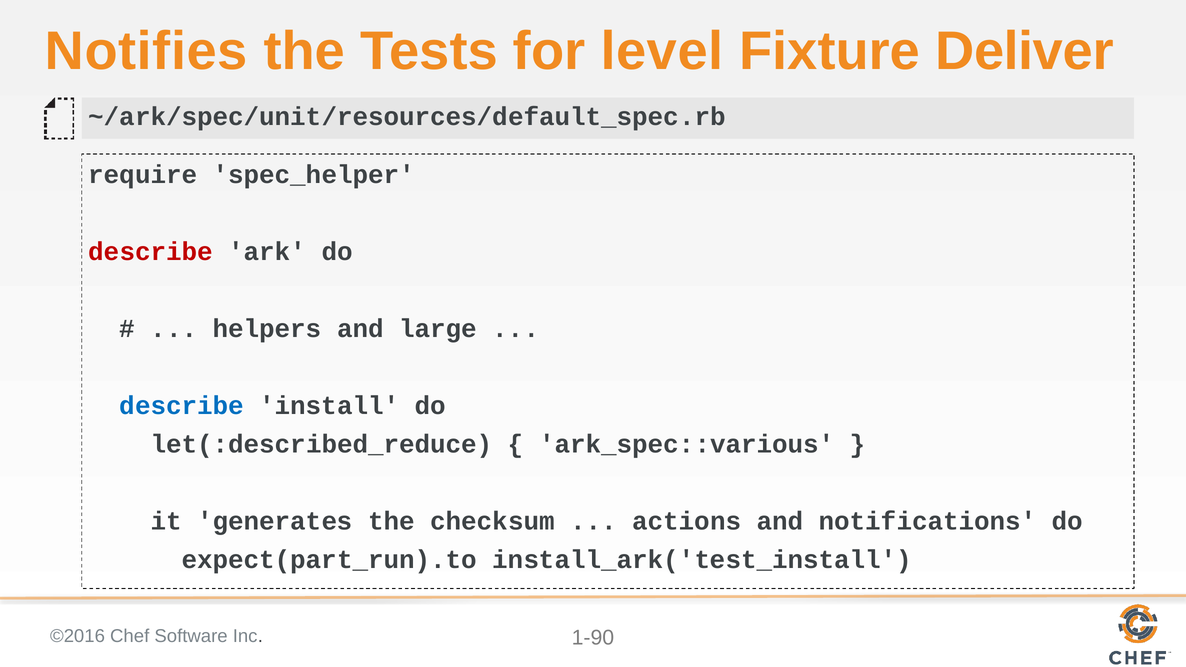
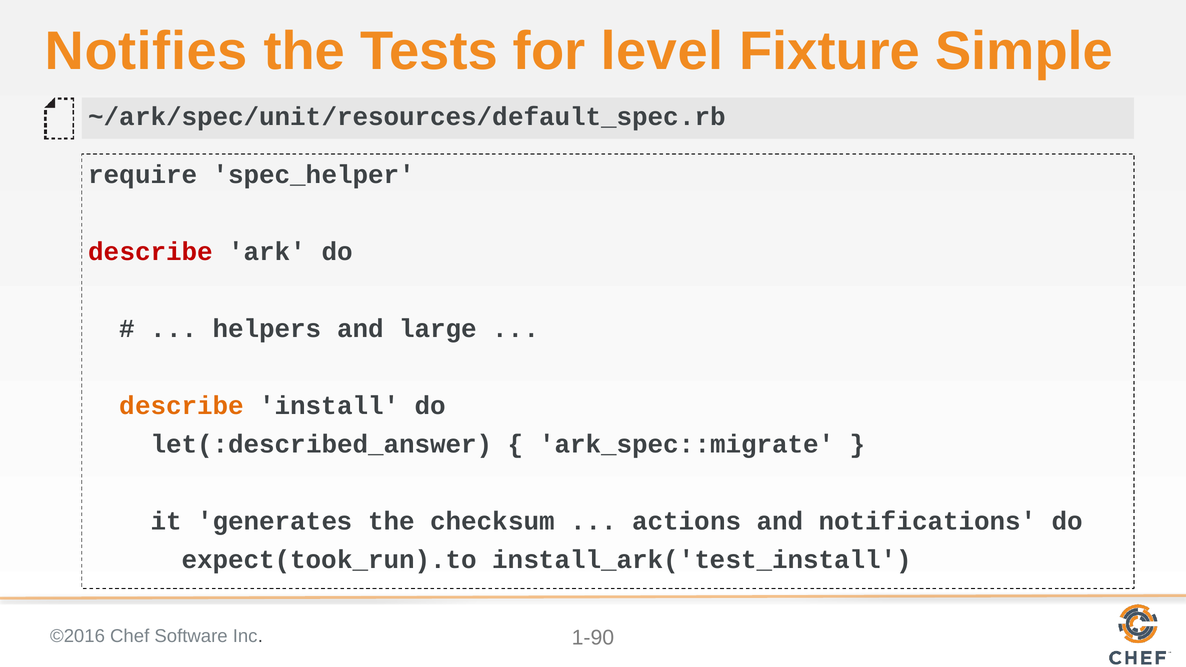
Deliver: Deliver -> Simple (1024, 51)
describe colour: blue -> orange (182, 406)
let(:described_reduce: let(:described_reduce -> let(:described_answer (322, 444)
ark_spec::various: ark_spec::various -> ark_spec::migrate (687, 444)
expect(part_run).to: expect(part_run).to -> expect(took_run).to (329, 560)
